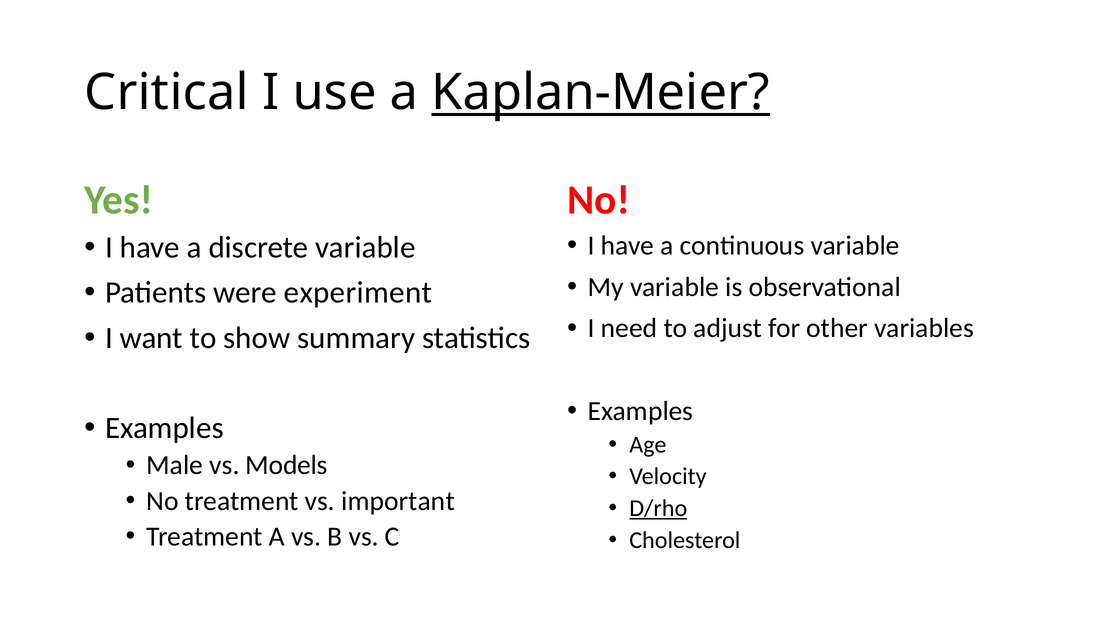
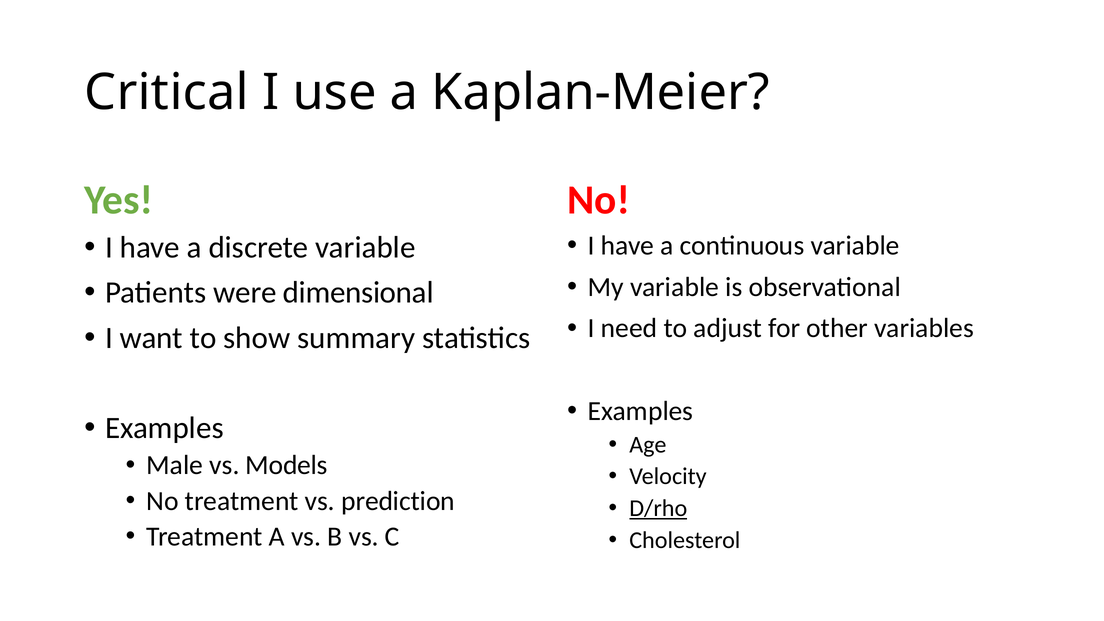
Kaplan-Meier underline: present -> none (601, 93)
experiment: experiment -> dimensional (358, 293)
important: important -> prediction (398, 501)
